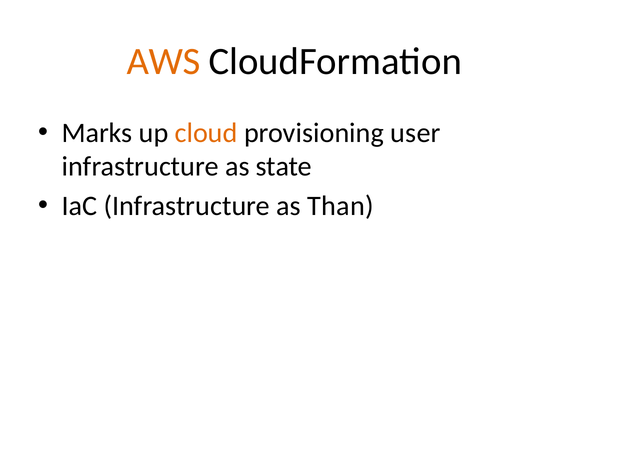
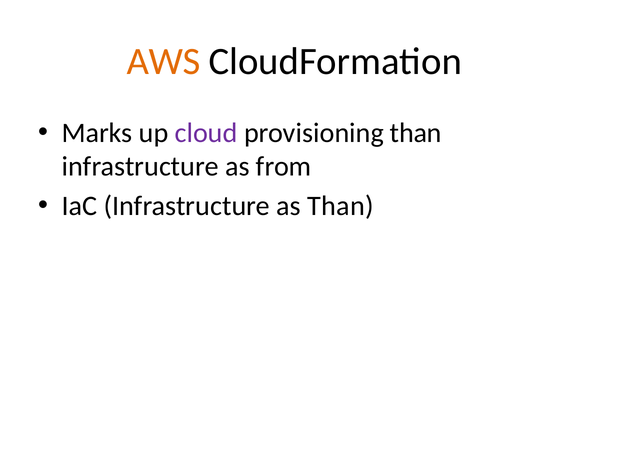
cloud colour: orange -> purple (206, 133)
provisioning user: user -> than (416, 133)
state: state -> from (284, 167)
